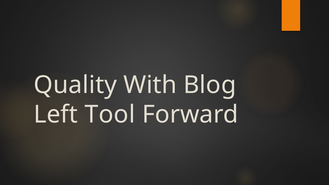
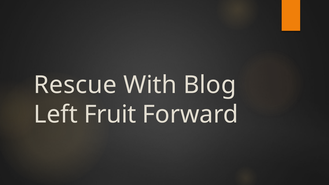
Quality: Quality -> Rescue (75, 85)
Tool: Tool -> Fruit (110, 115)
